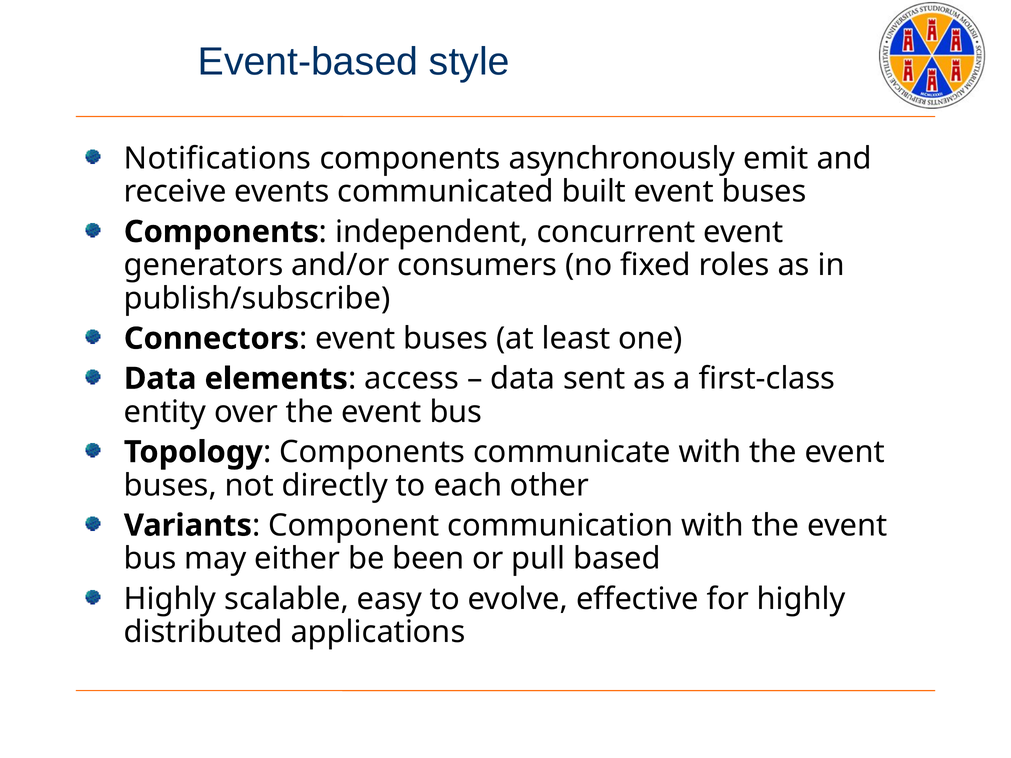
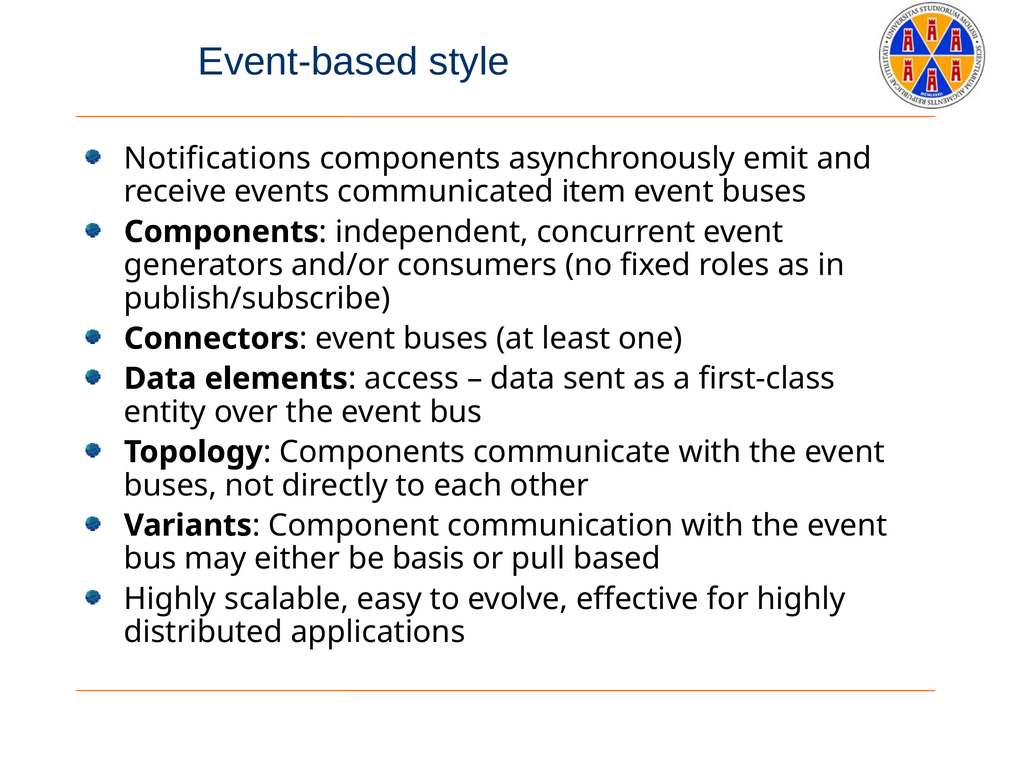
built: built -> item (594, 192)
been: been -> basis (428, 559)
